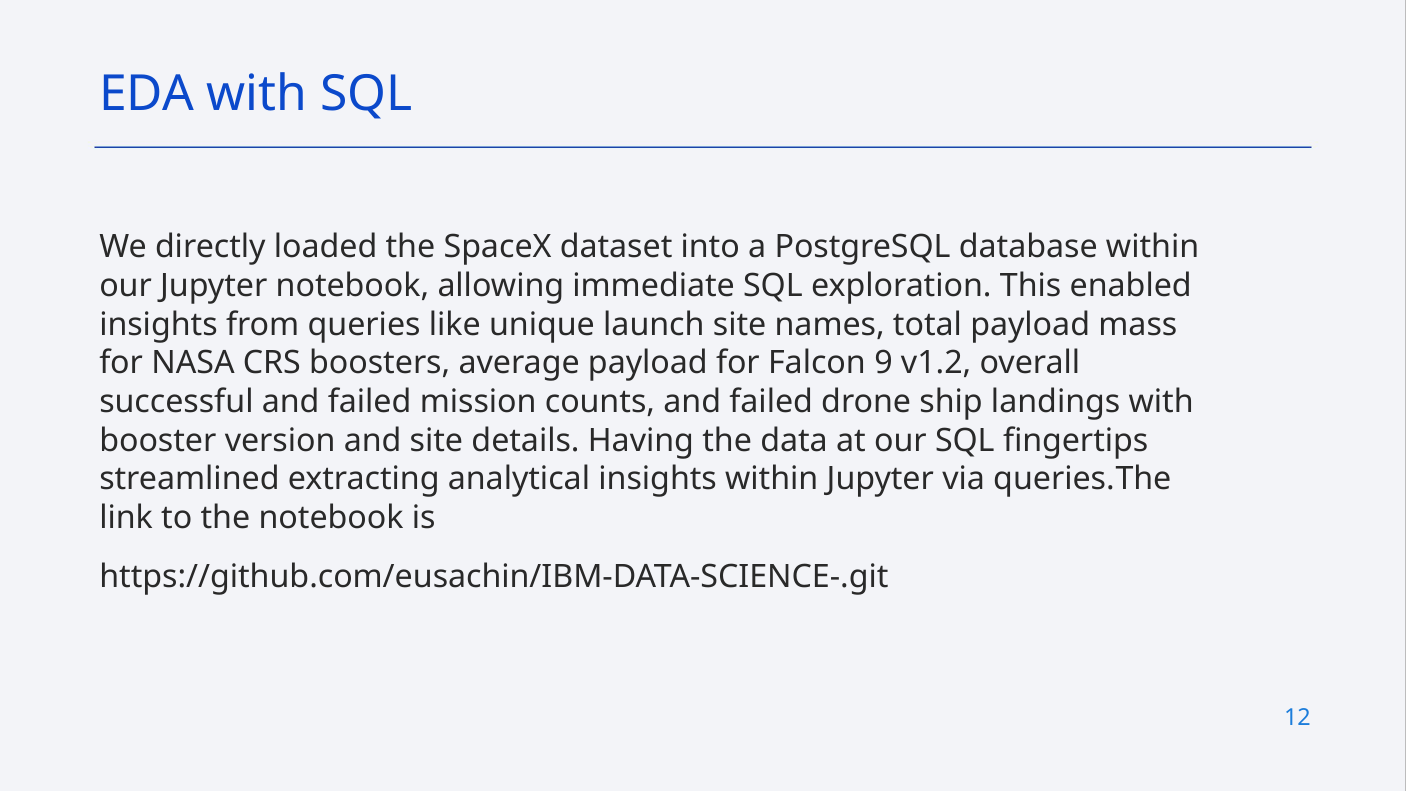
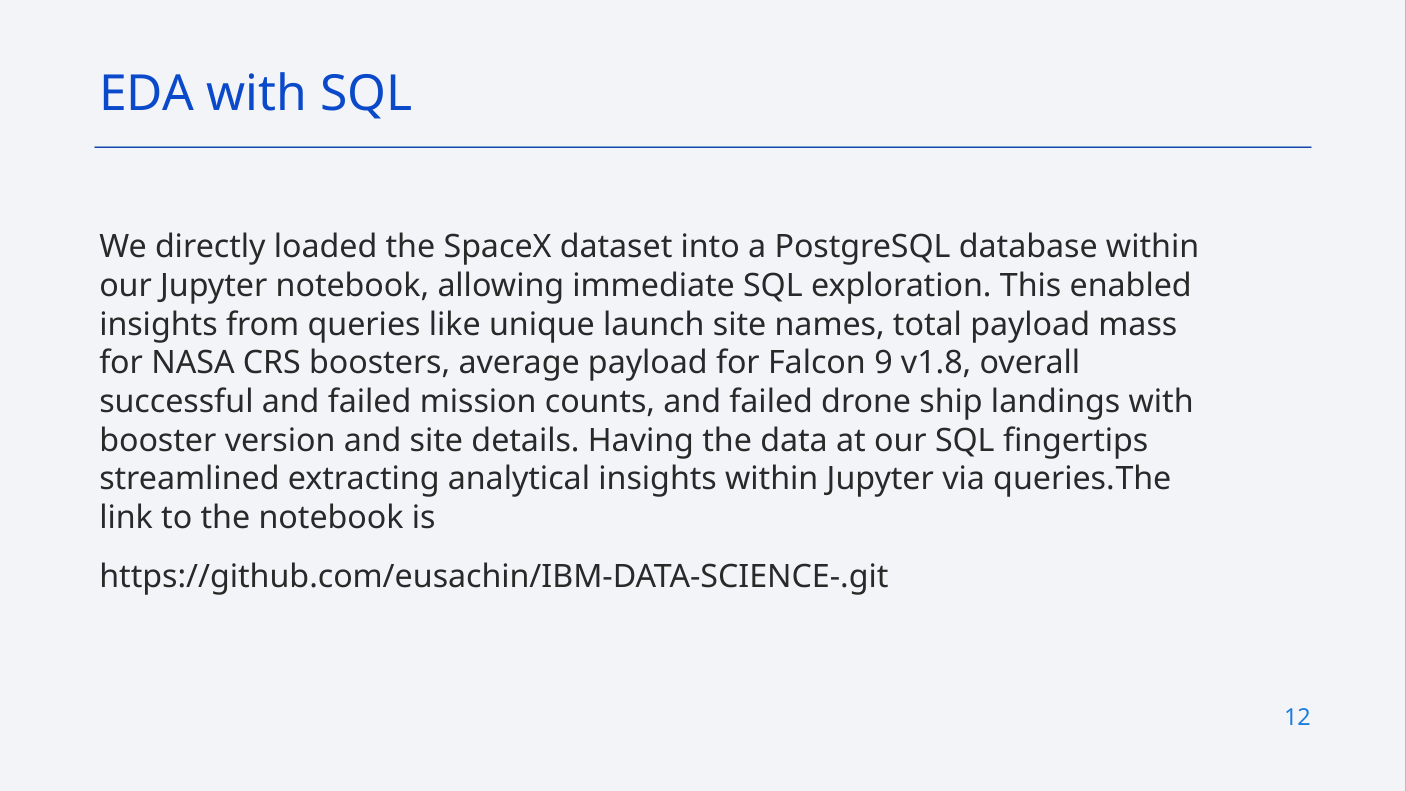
v1.2: v1.2 -> v1.8 (936, 363)
